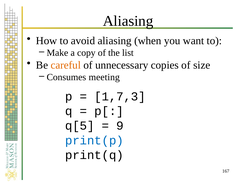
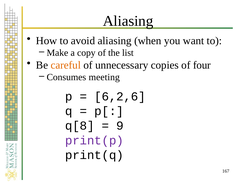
size: size -> four (202, 65)
1,7,3: 1,7,3 -> 6,2,6 (120, 96)
q[5: q[5 -> q[8 (80, 126)
print(p colour: blue -> purple (94, 140)
